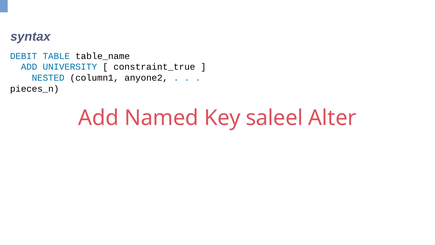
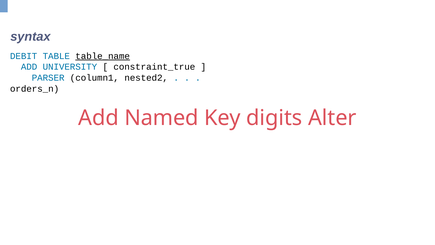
table_name underline: none -> present (103, 56)
NESTED: NESTED -> PARSER (48, 78)
anyone2: anyone2 -> nested2 (146, 78)
pieces_n: pieces_n -> orders_n (35, 89)
saleel: saleel -> digits (274, 118)
